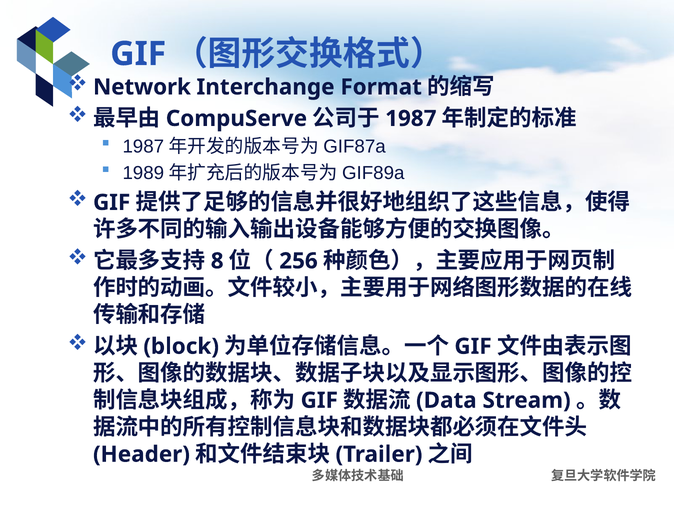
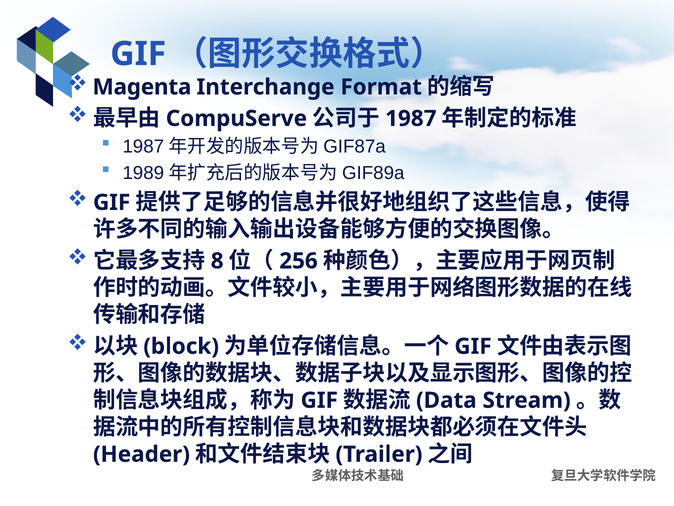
Network: Network -> Magenta (142, 87)
